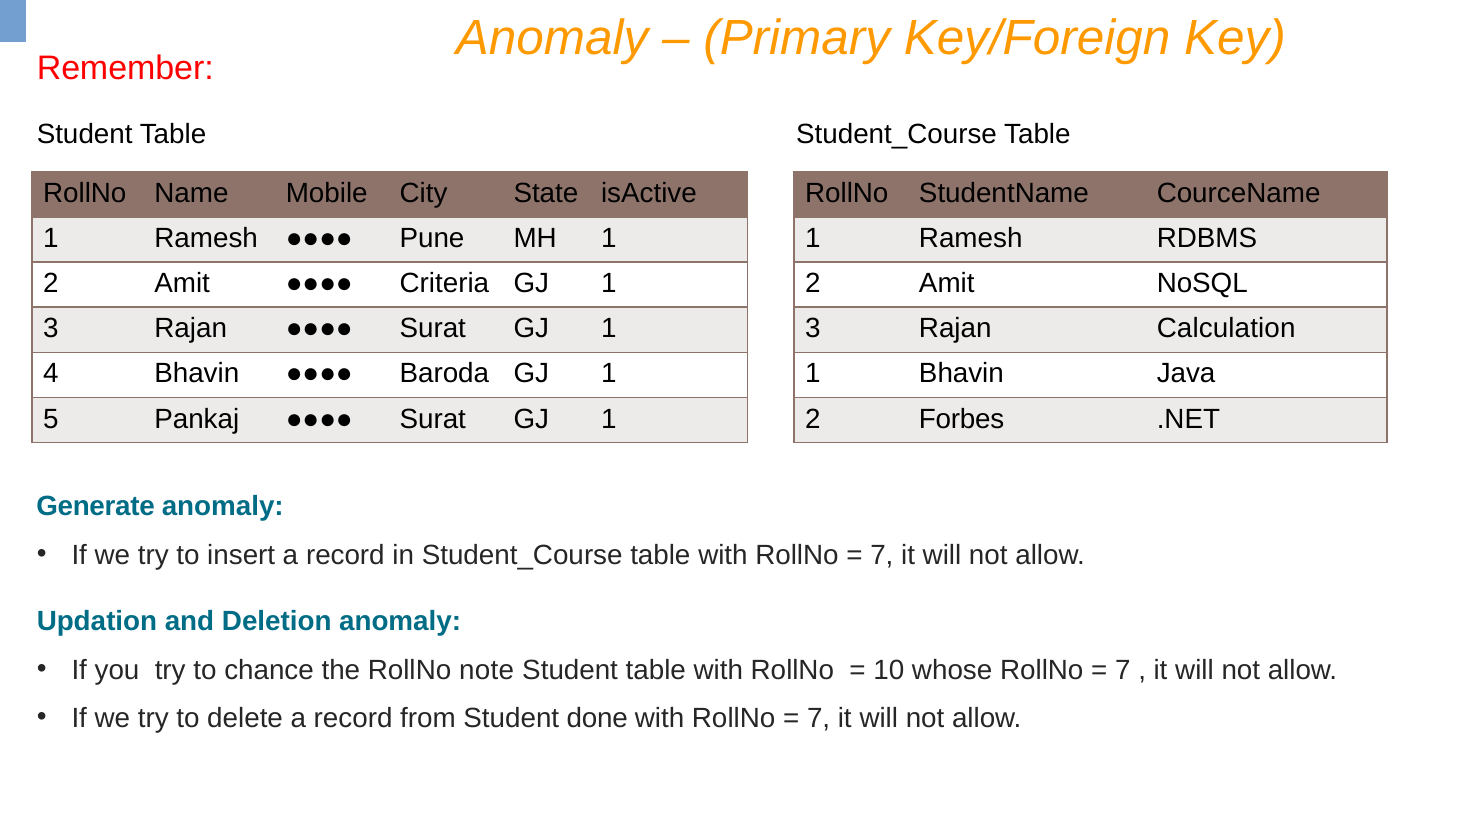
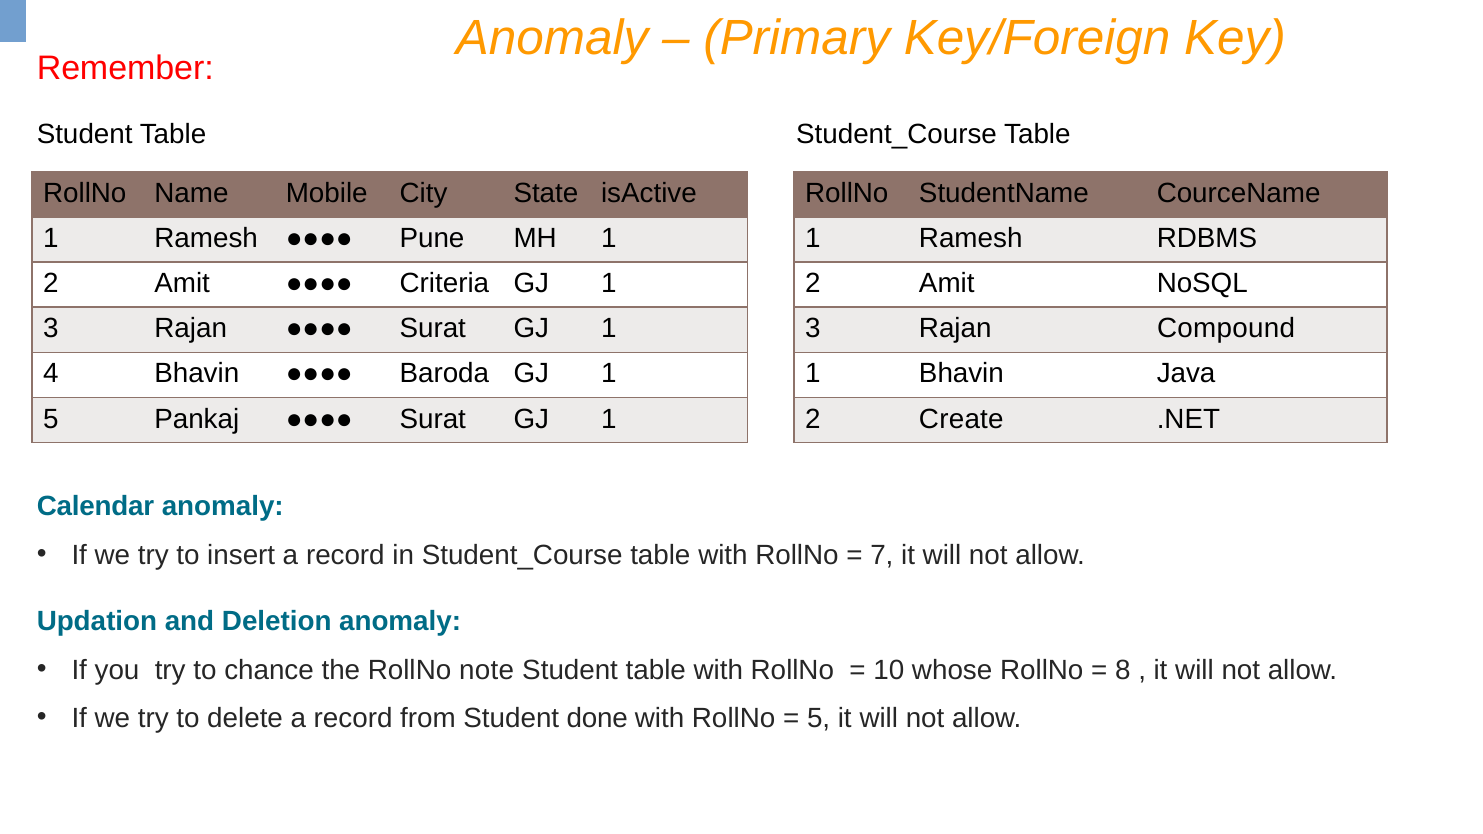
Calculation: Calculation -> Compound (1226, 329)
Forbes: Forbes -> Create (961, 419)
Generate: Generate -> Calendar (96, 507)
7: 7 -> 8 (1123, 670)
7: 7 -> 5 (819, 718)
